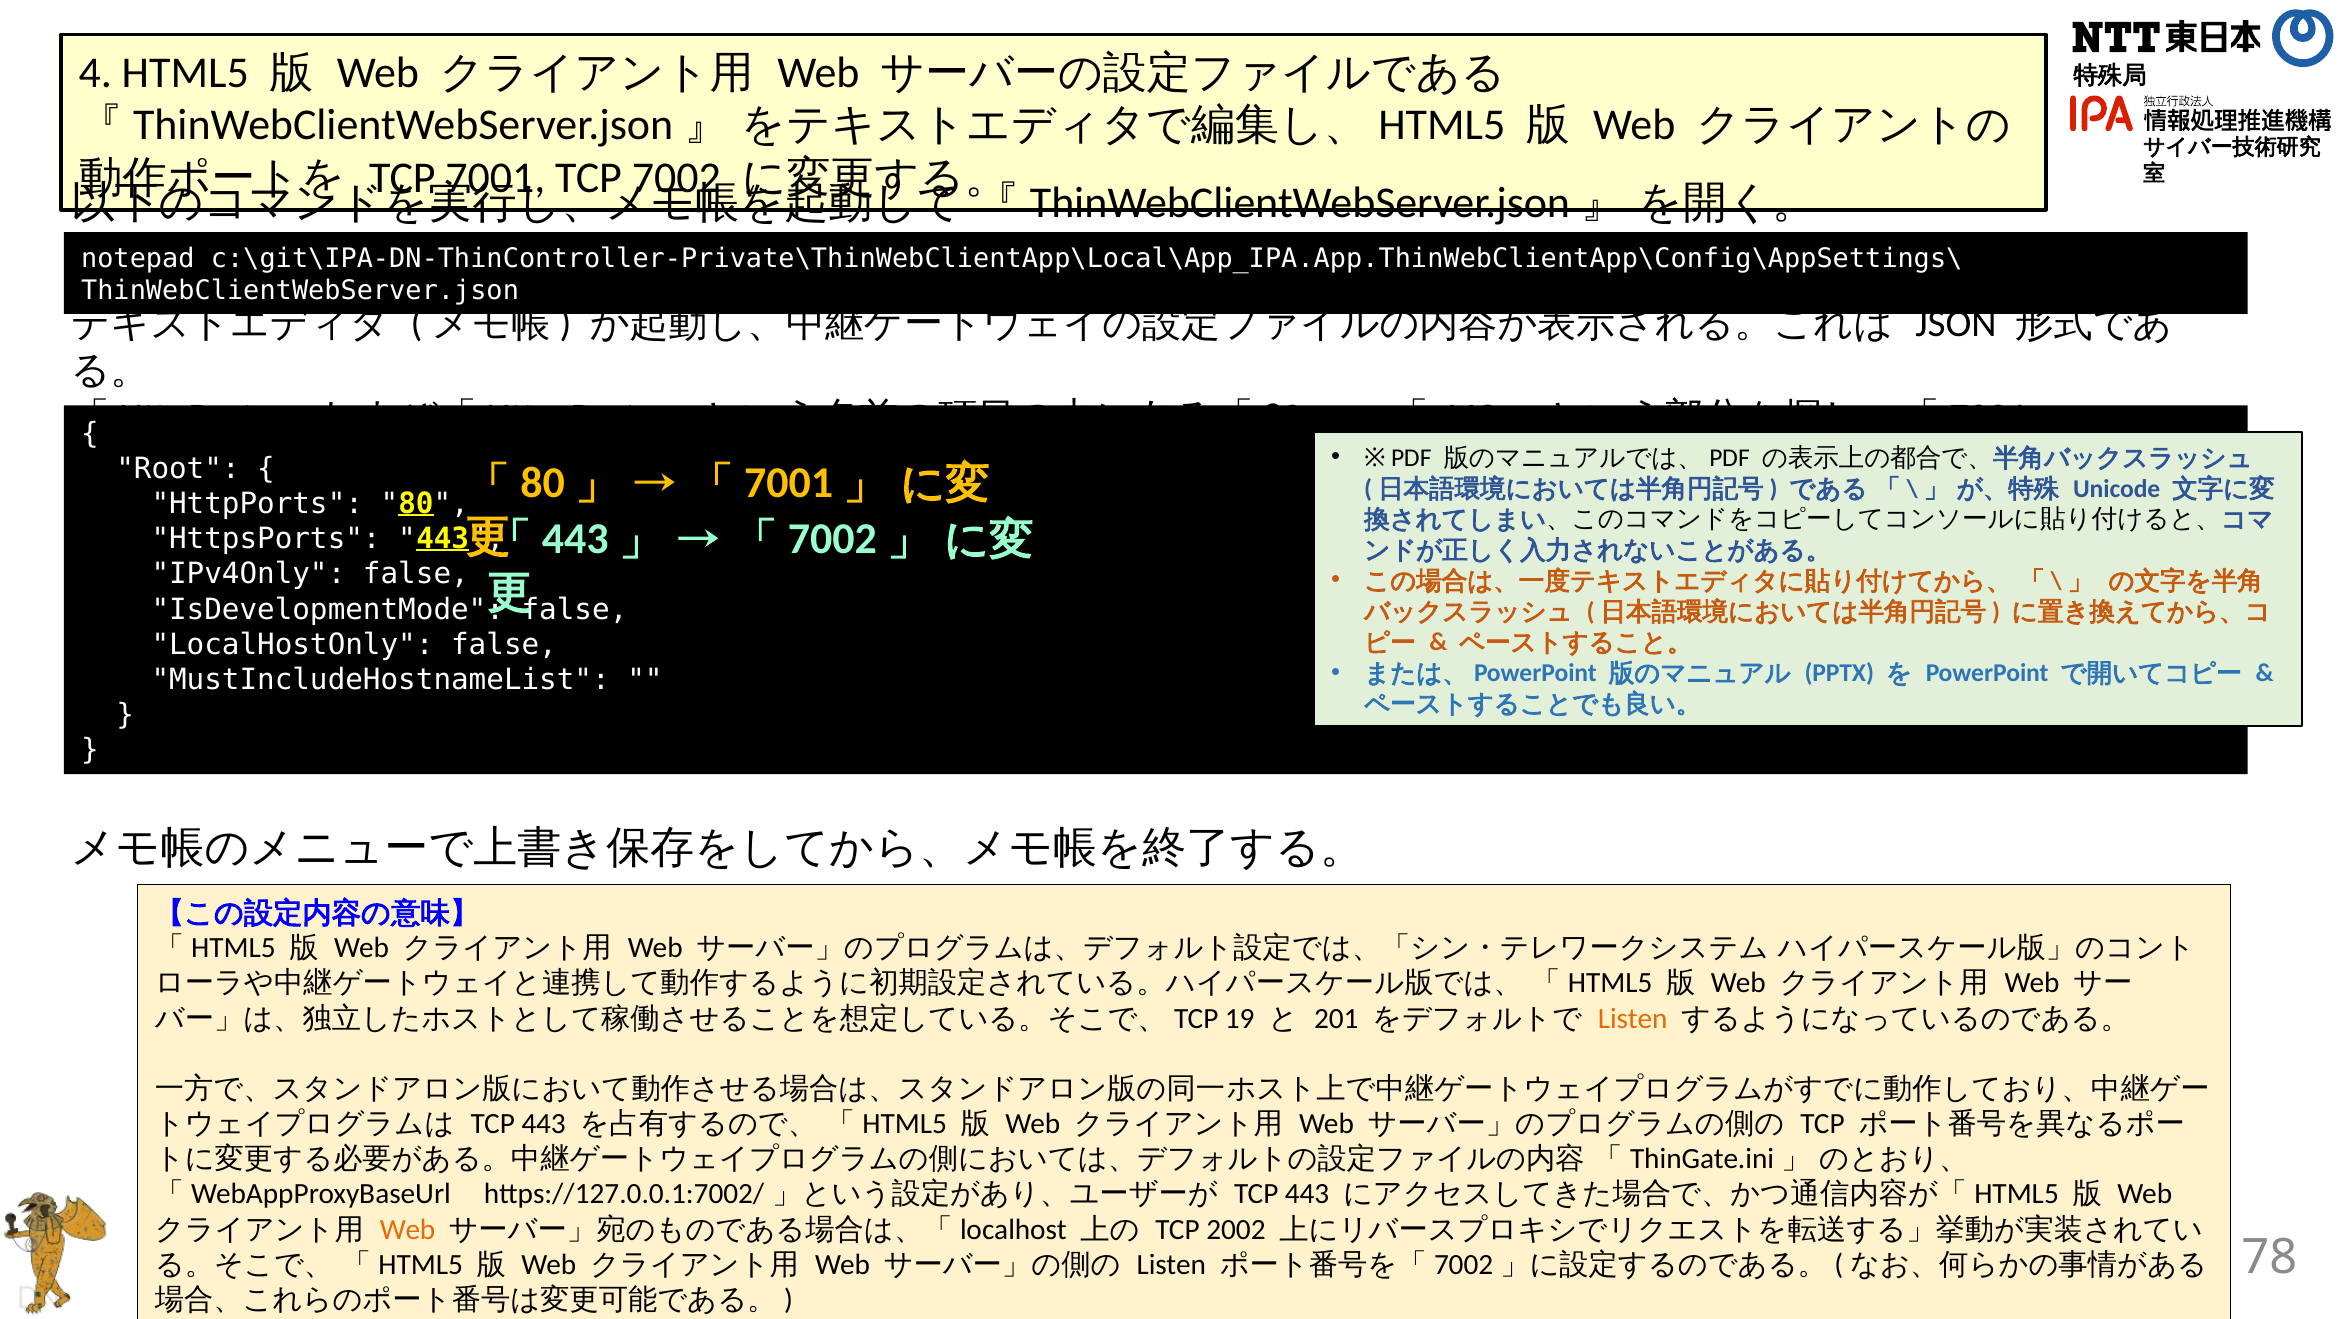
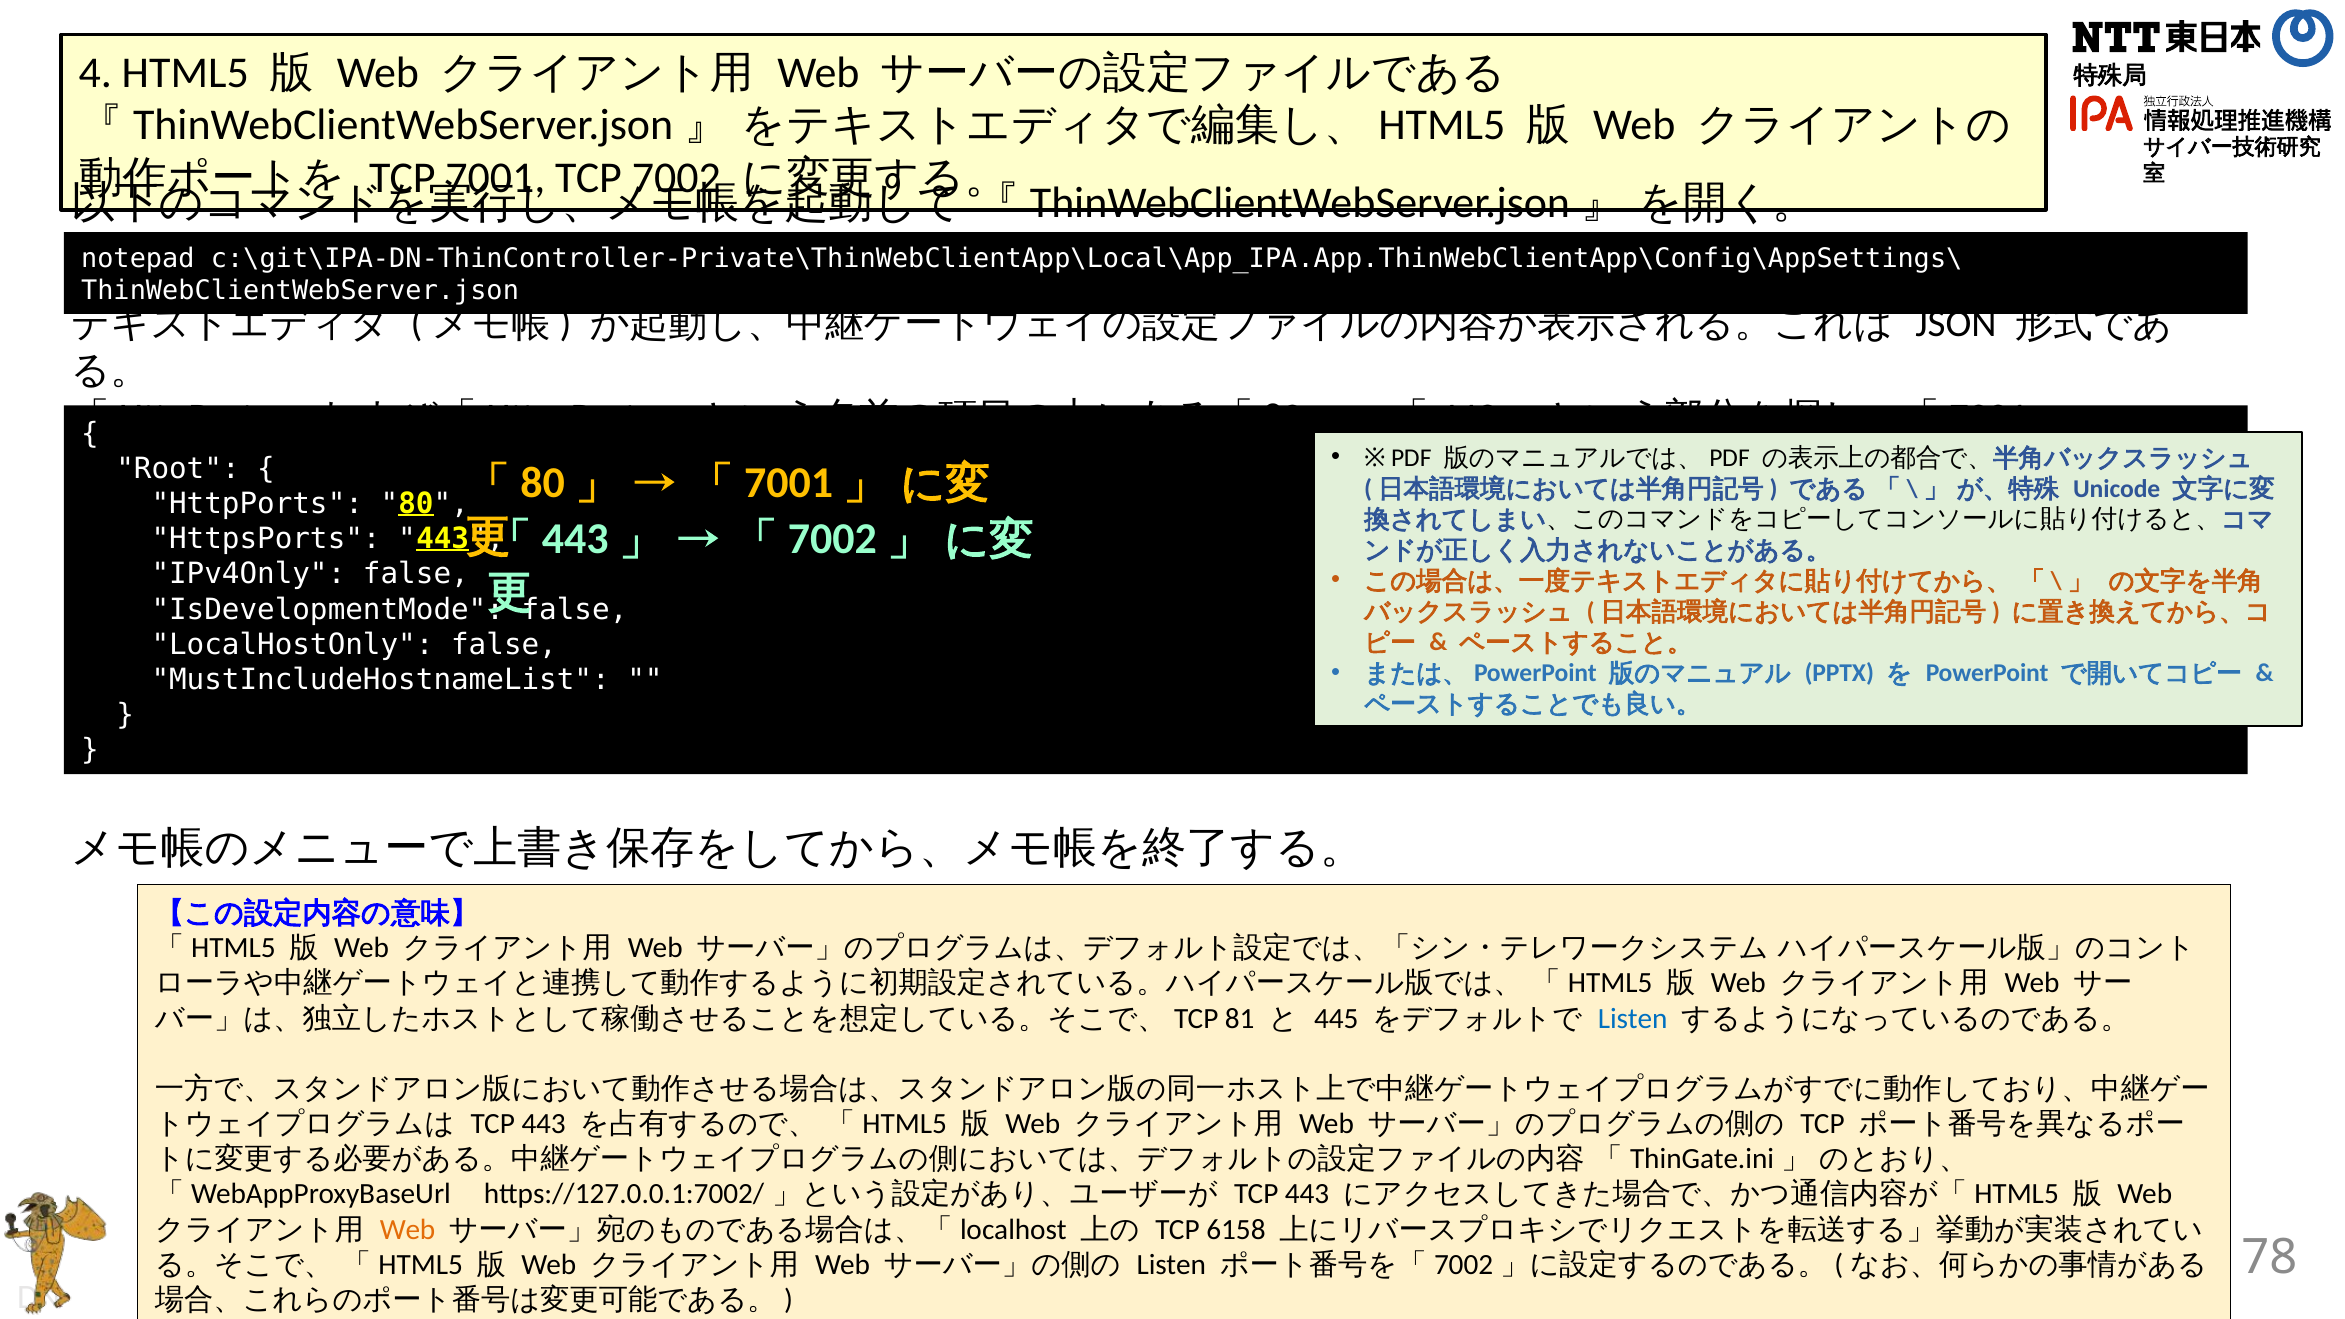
19: 19 -> 81 (1240, 1019)
201: 201 -> 445 (1336, 1019)
Listen colour: orange -> blue (1633, 1019)
2002: 2002 -> 6158 (1236, 1230)
